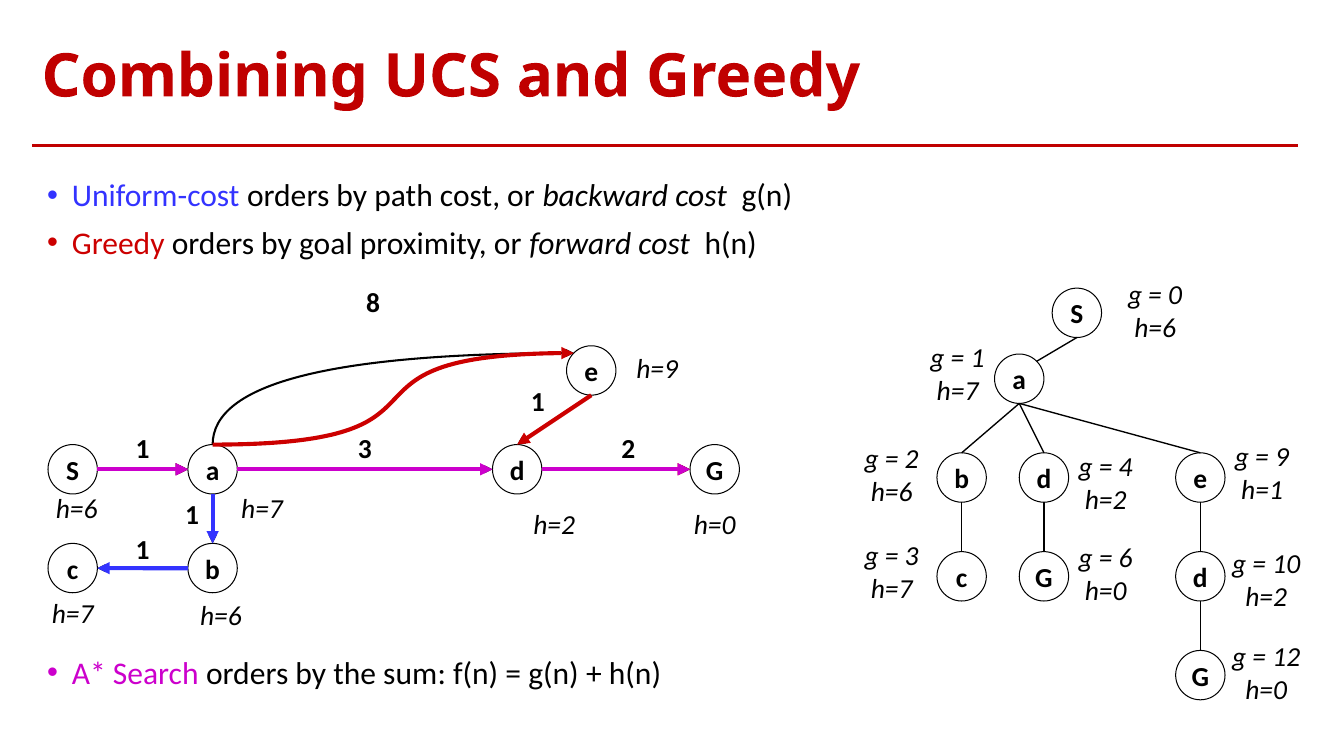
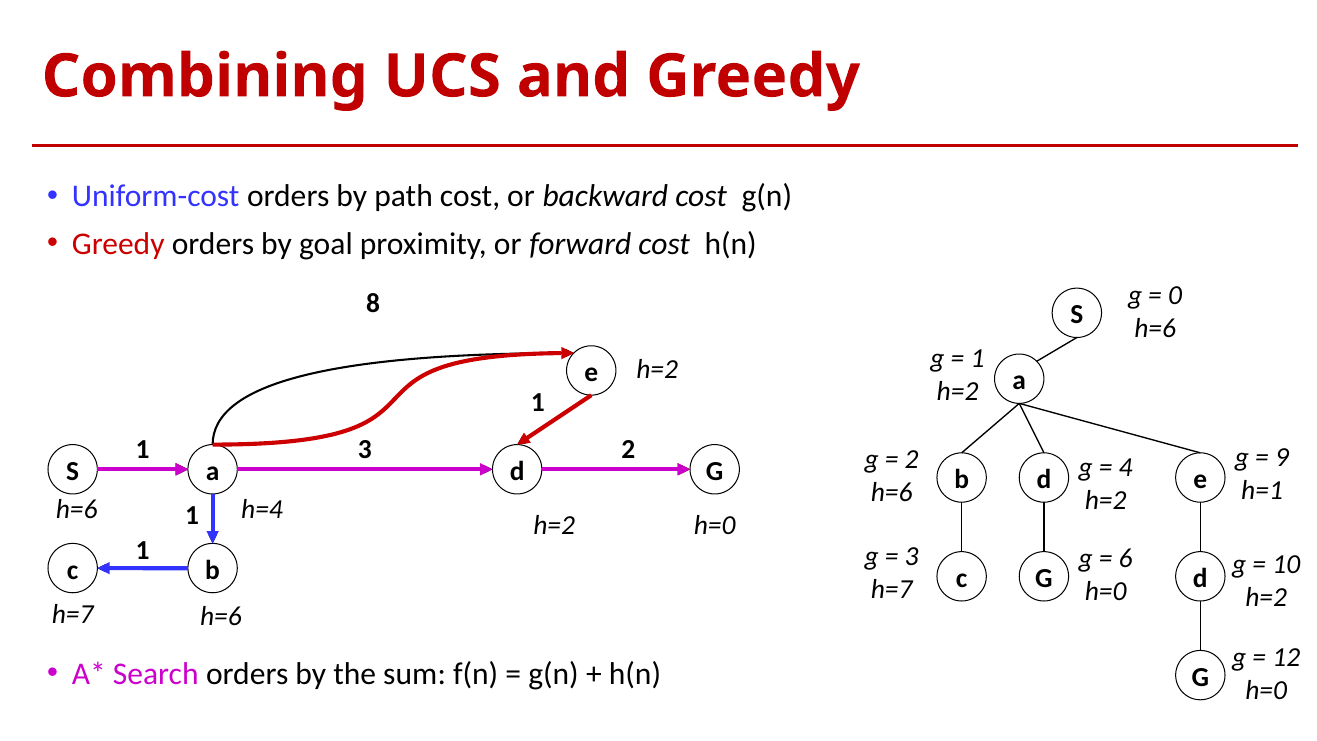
e h=9: h=9 -> h=2 (657, 369)
h=7: h=7 -> h=2 (958, 391)
h=7: h=7 -> h=4 (262, 509)
